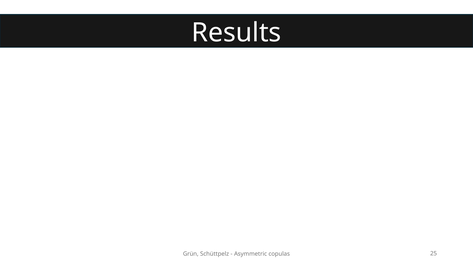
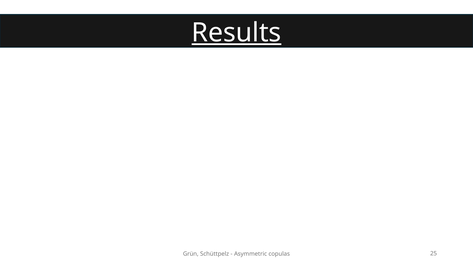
Results underline: none -> present (236, 33)
